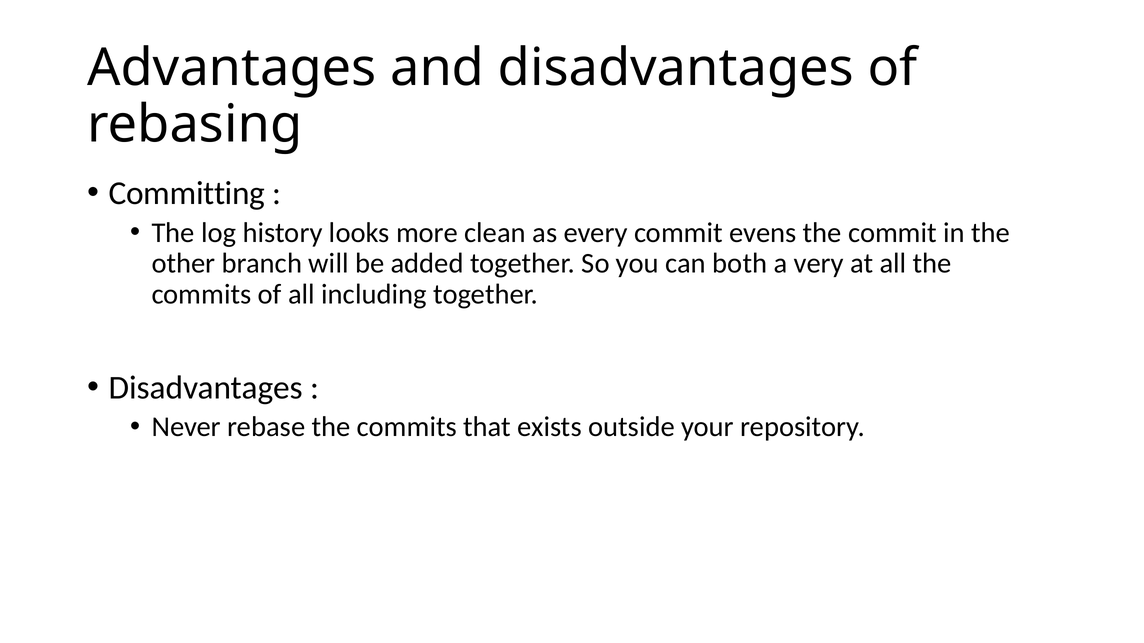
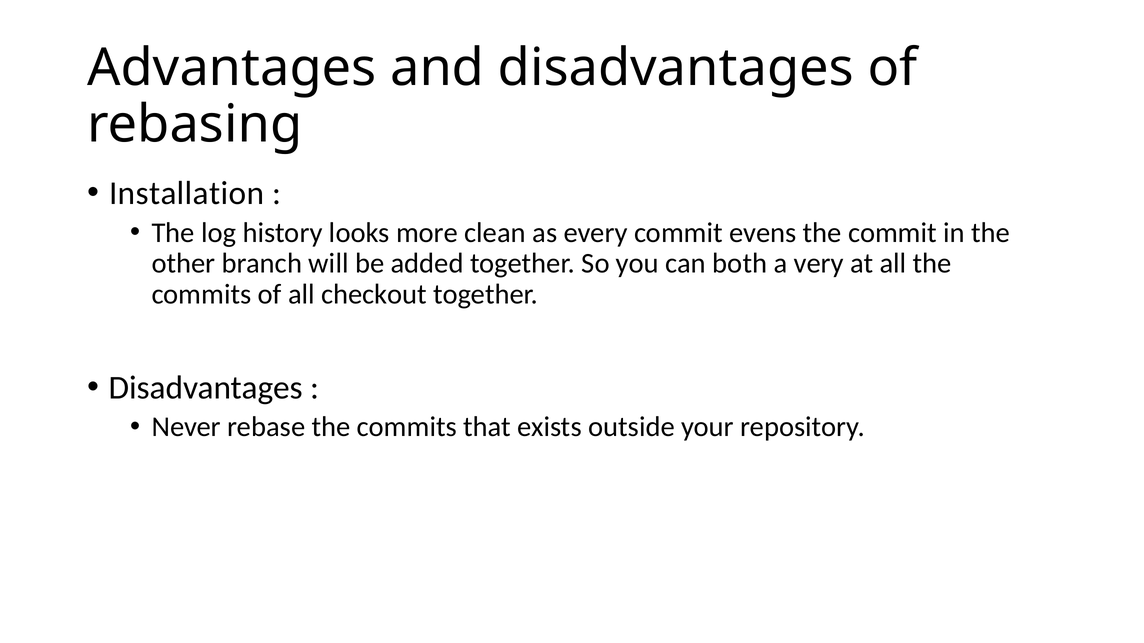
Committing: Committing -> Installation (187, 193)
including: including -> checkout (374, 295)
